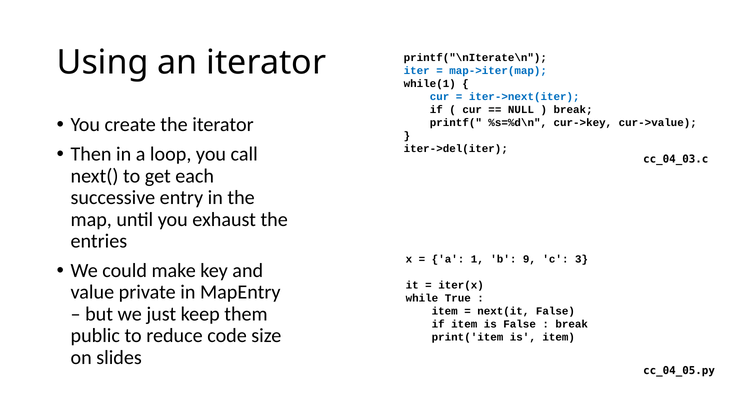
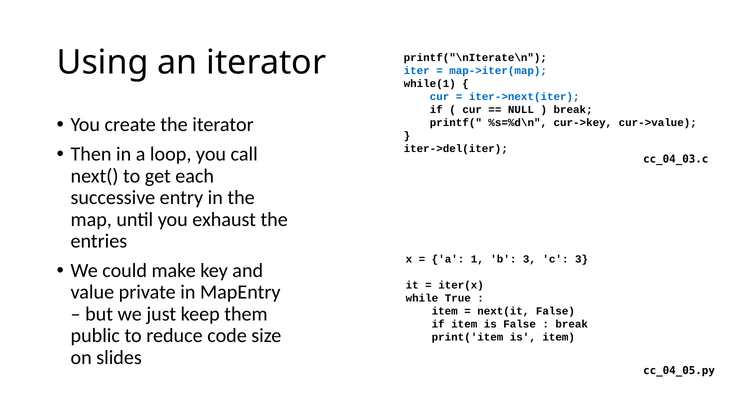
b 9: 9 -> 3 (529, 259)
